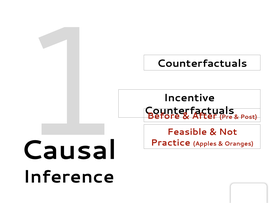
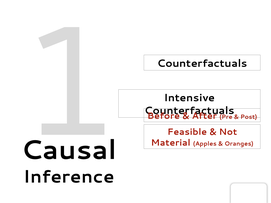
Incentive: Incentive -> Intensive (189, 98)
Practice: Practice -> Material (171, 143)
